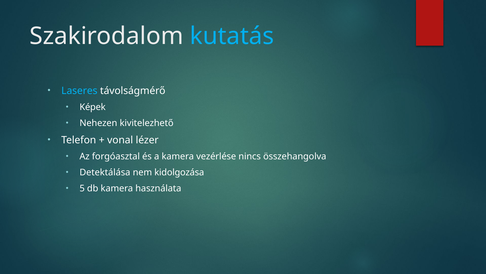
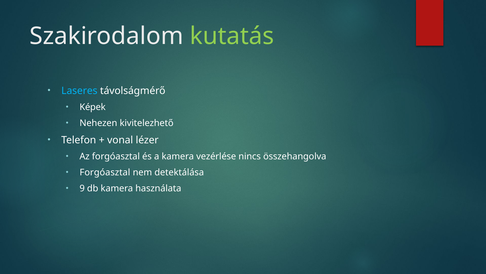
kutatás colour: light blue -> light green (232, 36)
Detektálása: Detektálása -> Forgóasztal (105, 172)
kidolgozása: kidolgozása -> detektálása (179, 172)
5: 5 -> 9 (82, 188)
